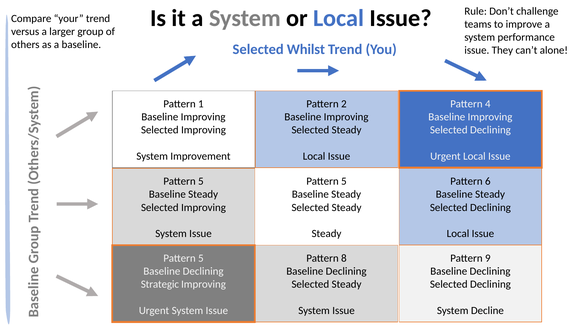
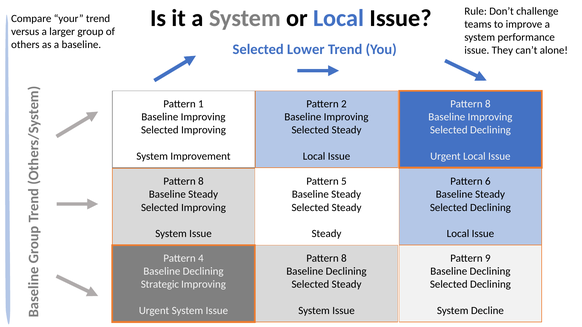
Whilst: Whilst -> Lower (306, 49)
4: 4 -> 8 (488, 104)
5: 5 -> 8 (201, 182)
5: 5 -> 4 (201, 258)
